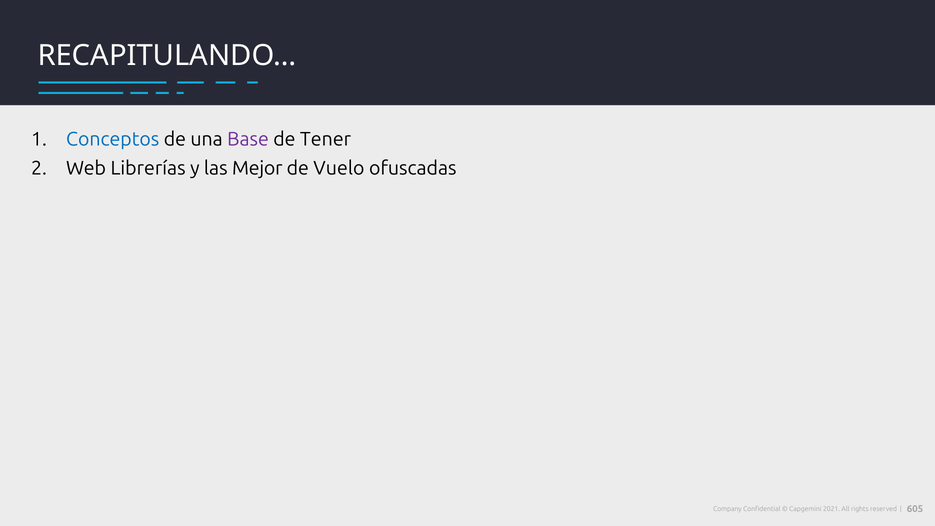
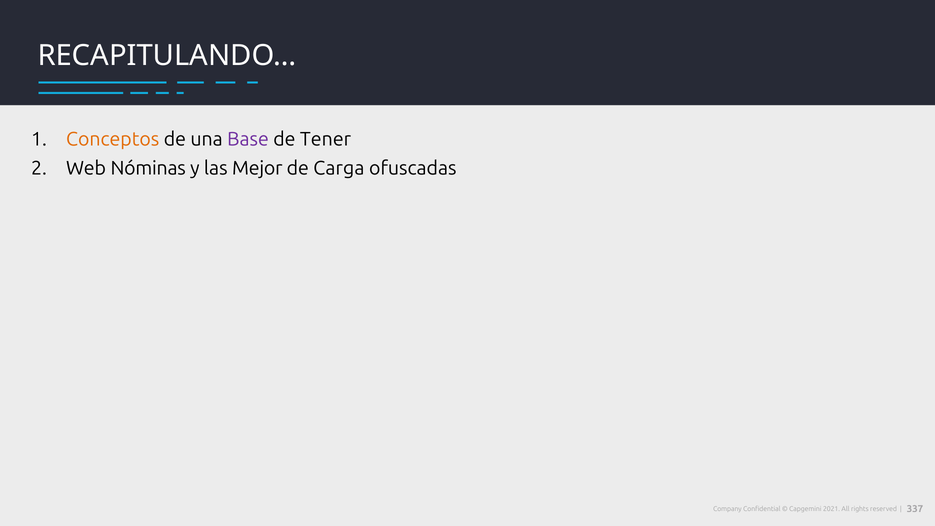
Conceptos colour: blue -> orange (113, 139)
Librerías: Librerías -> Nóminas (148, 168)
Vuelo: Vuelo -> Carga (339, 168)
605: 605 -> 337 (915, 509)
